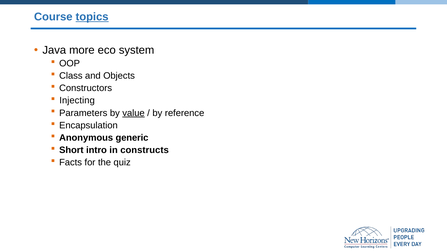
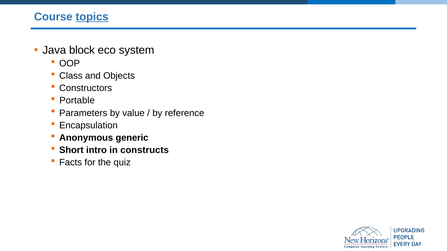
more: more -> block (82, 50)
Injecting: Injecting -> Portable (77, 101)
value underline: present -> none (134, 113)
